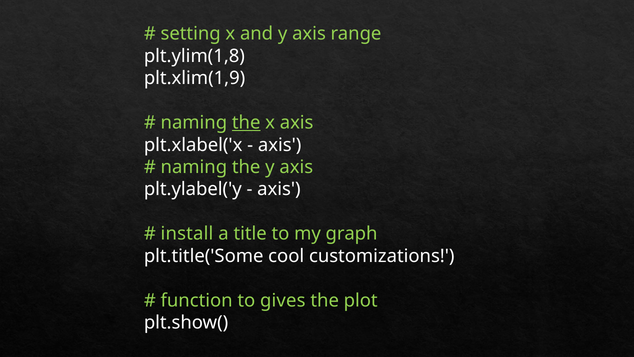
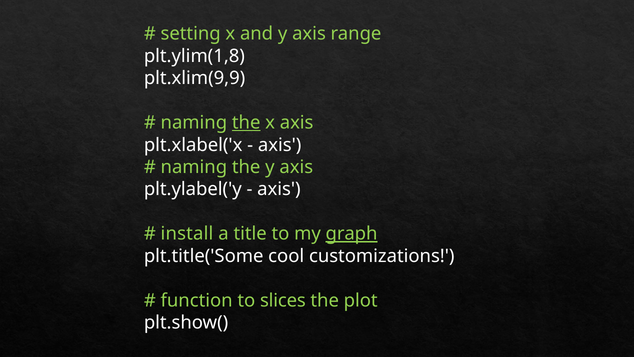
plt.xlim(1,9: plt.xlim(1,9 -> plt.xlim(9,9 (195, 78)
graph underline: none -> present (352, 234)
gives: gives -> slices (283, 300)
